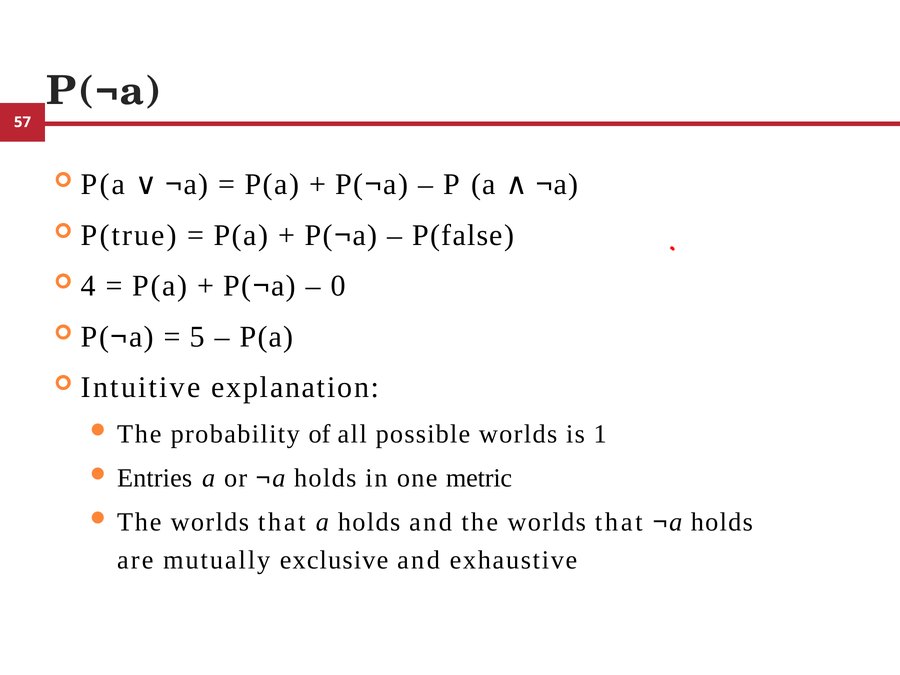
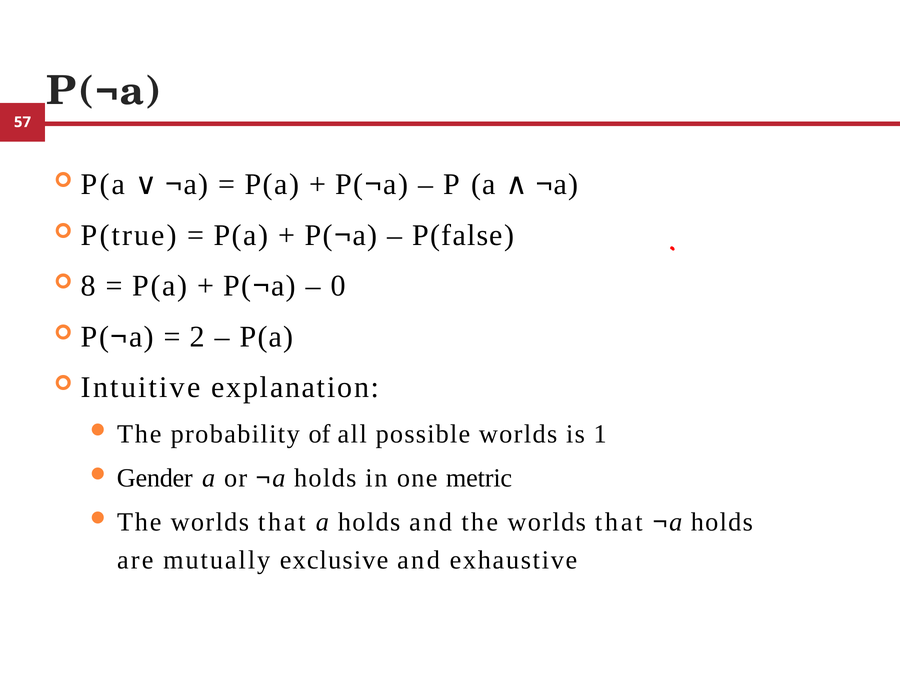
4: 4 -> 8 (88, 286)
5: 5 -> 2 (197, 337)
Entries: Entries -> Gender (155, 478)
